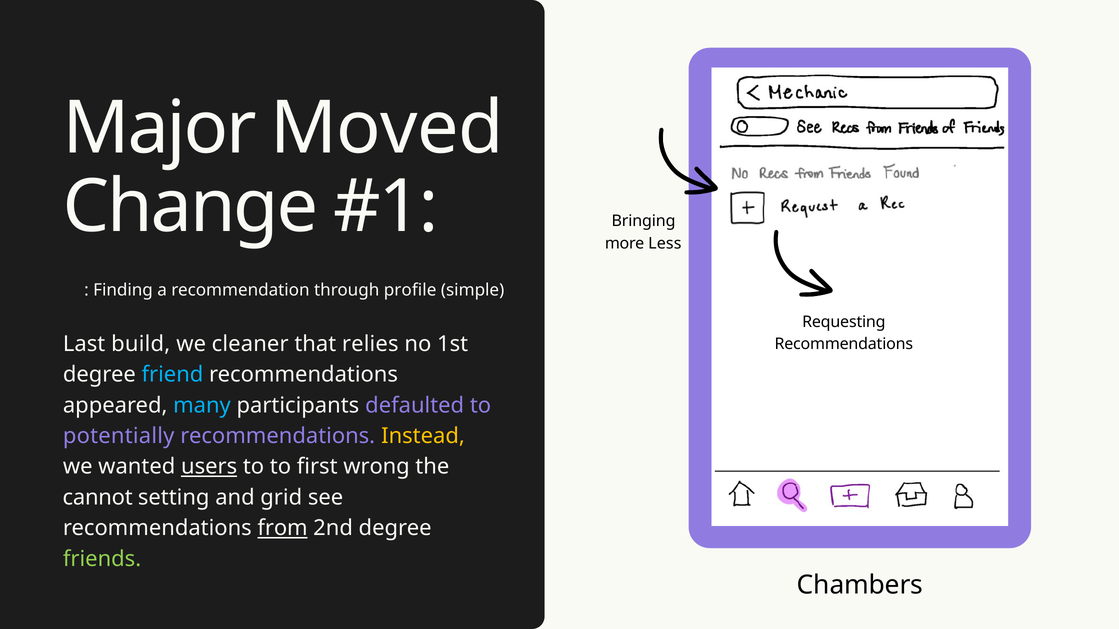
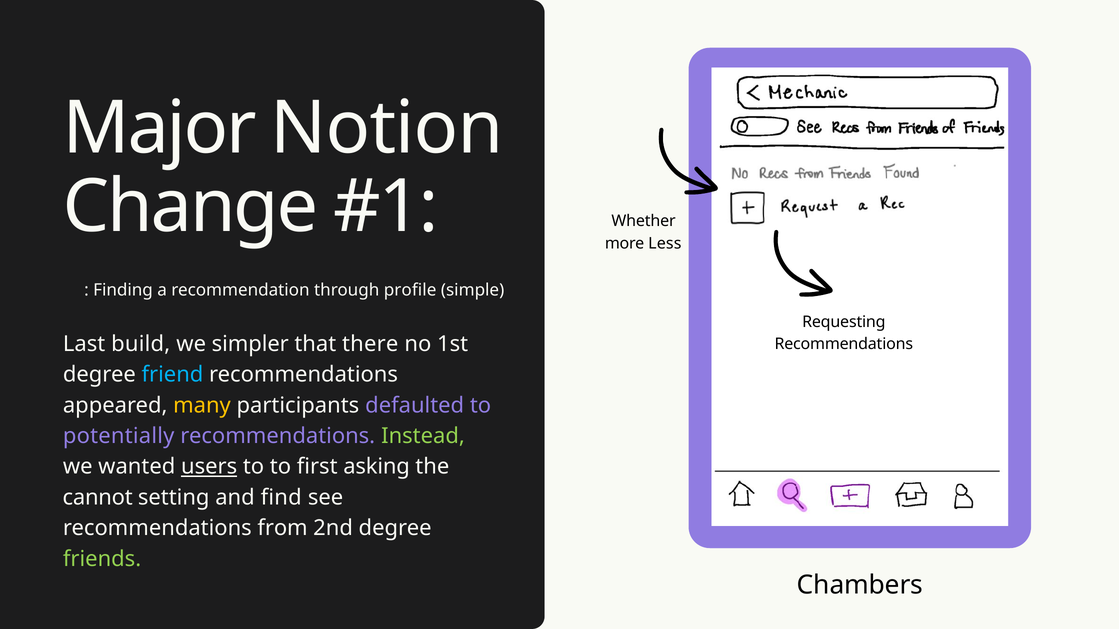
Moved: Moved -> Notion (387, 129)
Bringing: Bringing -> Whether (644, 221)
cleaner: cleaner -> simpler (250, 344)
relies: relies -> there (370, 344)
many colour: light blue -> yellow (202, 406)
Instead colour: yellow -> light green (423, 436)
wrong: wrong -> asking (377, 467)
grid: grid -> find (281, 498)
from underline: present -> none (283, 529)
